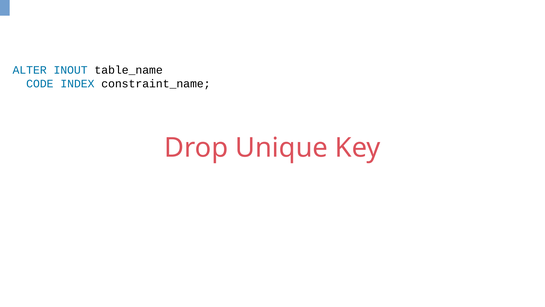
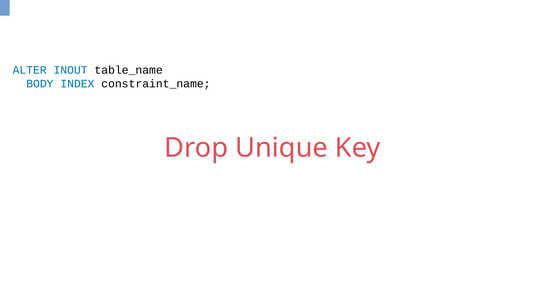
CODE: CODE -> BODY (40, 84)
